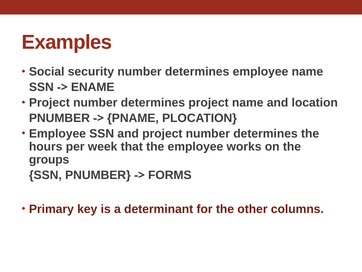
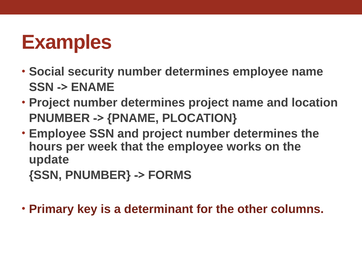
groups: groups -> update (49, 159)
